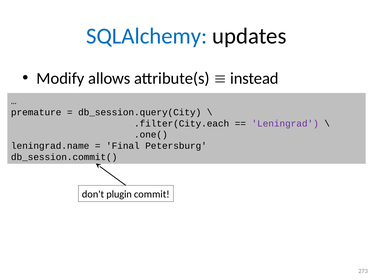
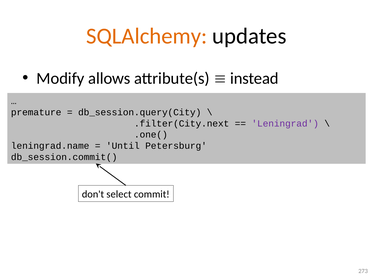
SQLAlchemy colour: blue -> orange (147, 36)
.filter(City.each: .filter(City.each -> .filter(City.next (182, 123)
Final: Final -> Until (123, 146)
plugin: plugin -> select (119, 194)
